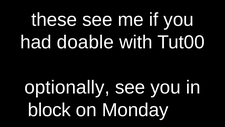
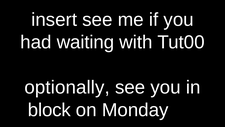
these: these -> insert (54, 20)
doable: doable -> waiting (85, 42)
